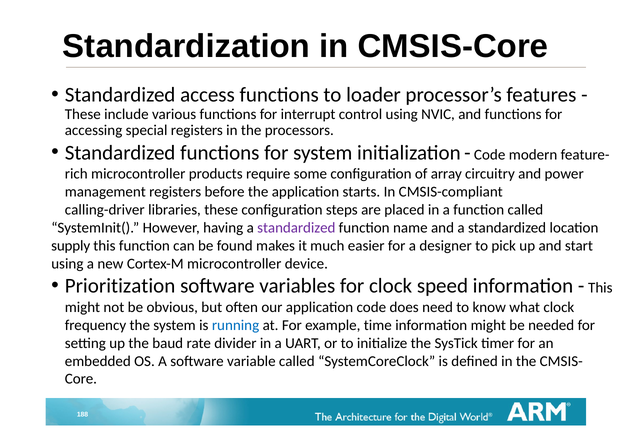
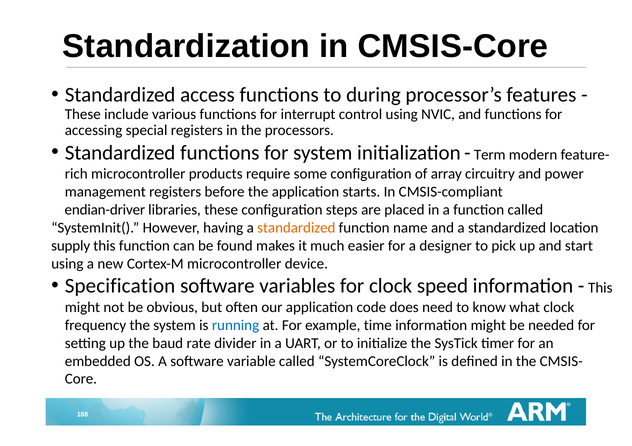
loader: loader -> during (374, 95)
Code: Code -> Term (490, 155)
calling-driver: calling-driver -> endian-driver (105, 210)
standardized colour: purple -> orange (296, 228)
Prioritization: Prioritization -> Specification (120, 286)
